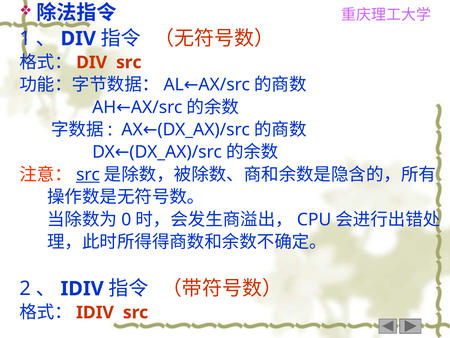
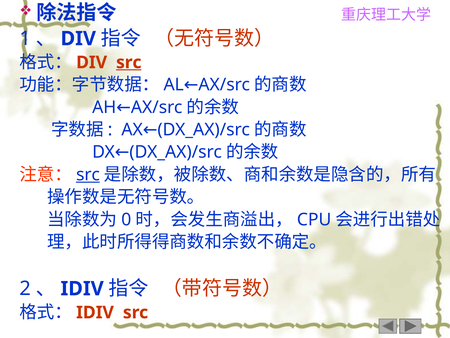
src underline: none -> present (129, 62)
